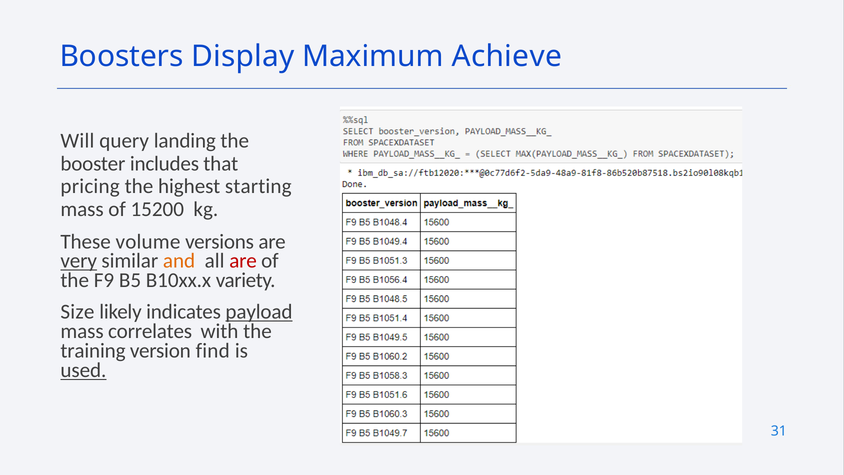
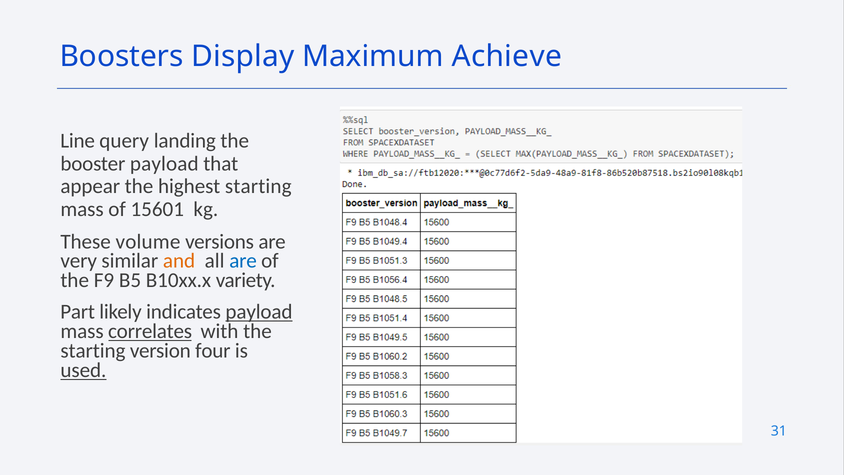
Will: Will -> Line (78, 141)
booster includes: includes -> payload (164, 164)
pricing: pricing -> appear (90, 186)
15200: 15200 -> 15601 (157, 209)
very underline: present -> none (79, 261)
are colour: red -> blue (243, 261)
Size: Size -> Part (78, 312)
correlates underline: none -> present (150, 331)
training: training -> starting (93, 351)
find: find -> four (213, 351)
